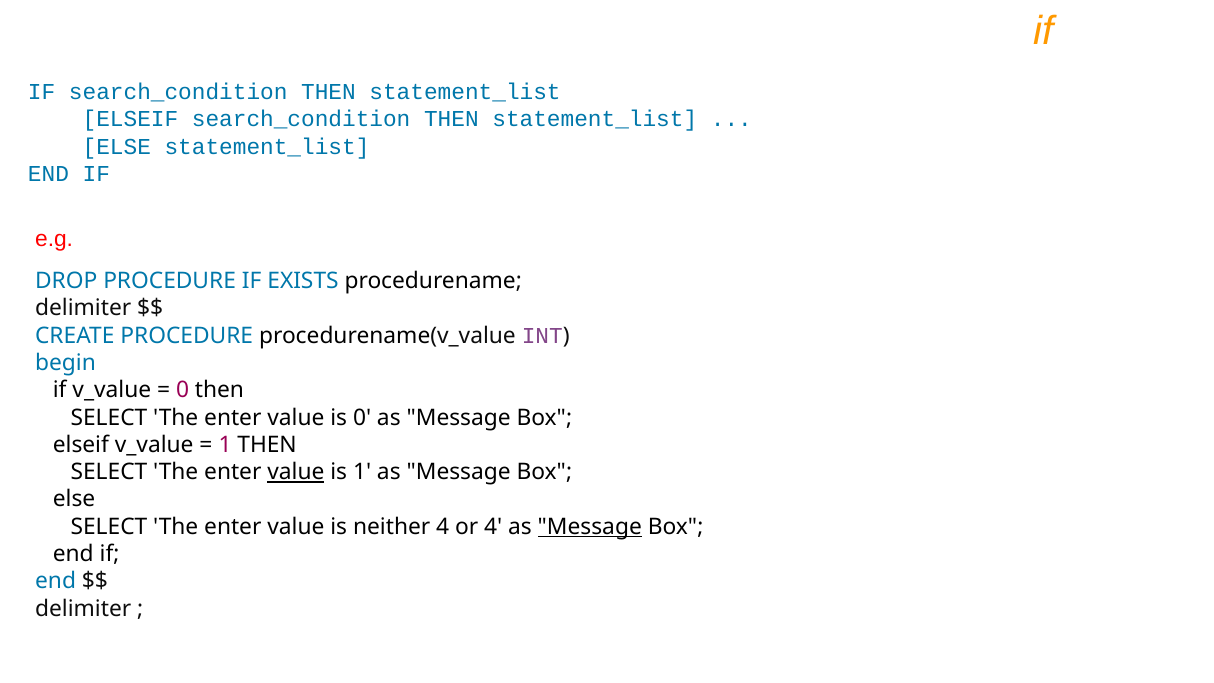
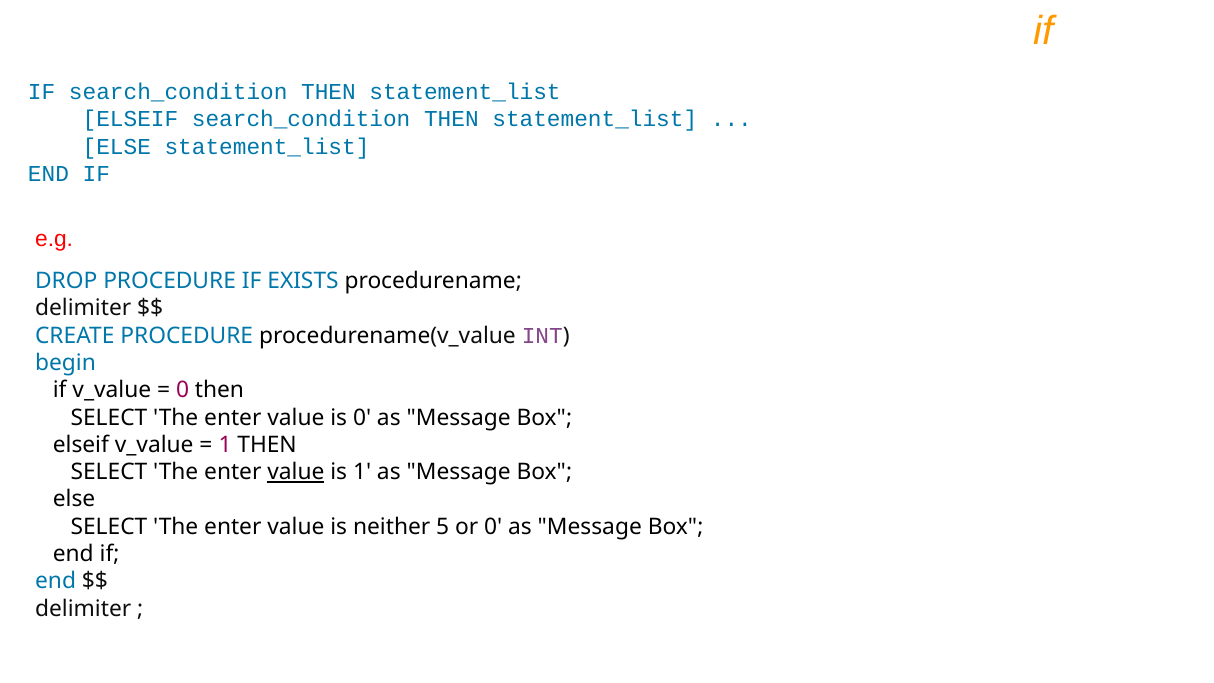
neither 4: 4 -> 5 (443, 527)
or 4: 4 -> 0 (493, 527)
Message underline: present -> none (590, 527)
